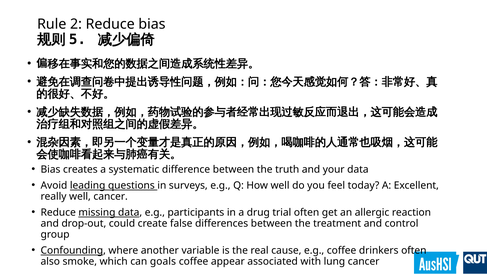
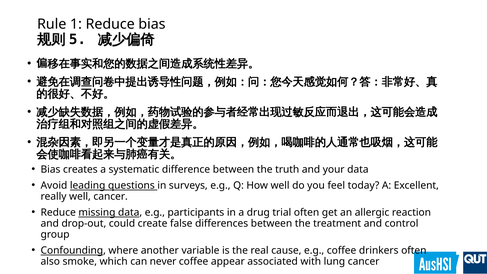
2: 2 -> 1 (76, 24)
goals: goals -> never (163, 261)
